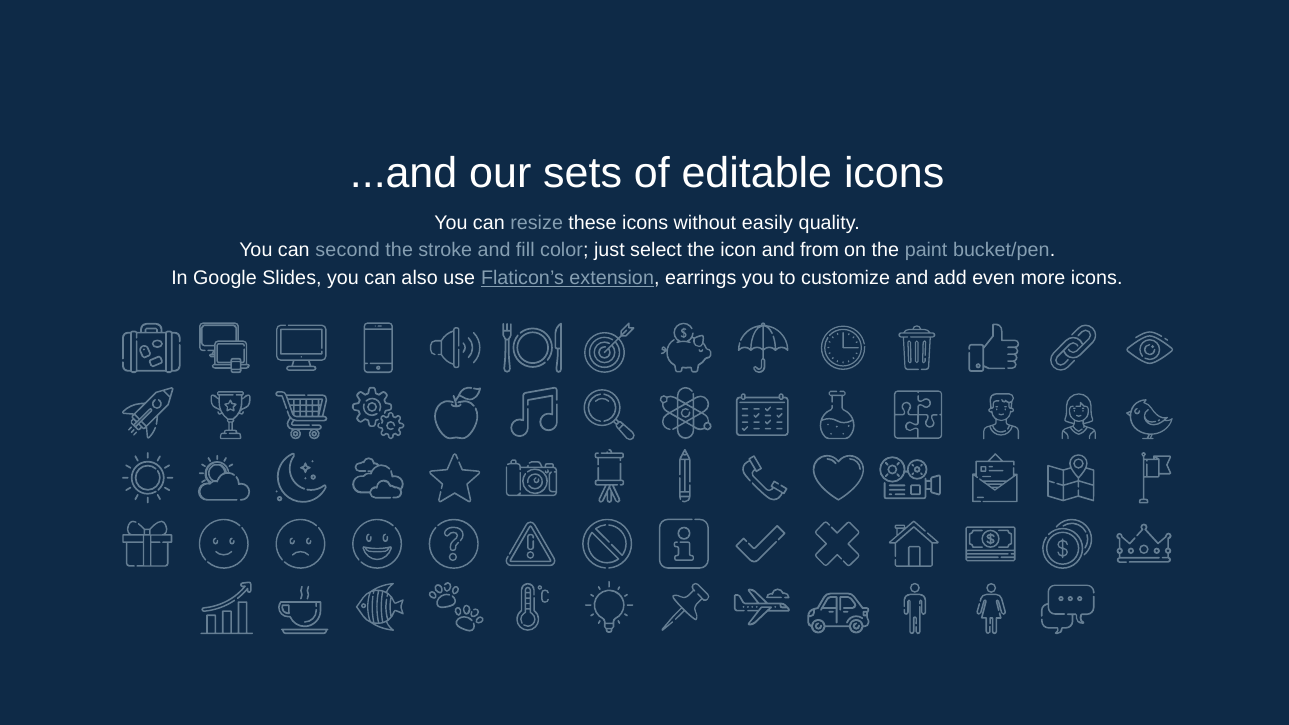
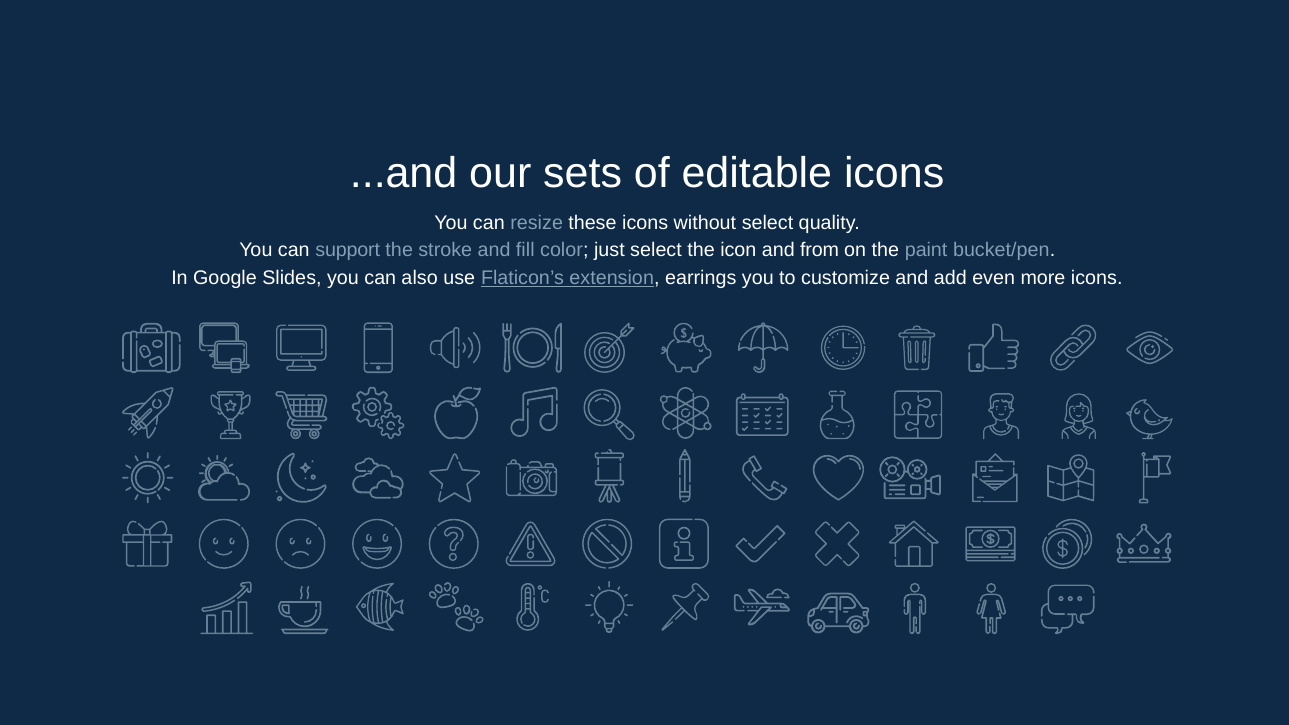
without easily: easily -> select (768, 223)
second: second -> support (348, 250)
